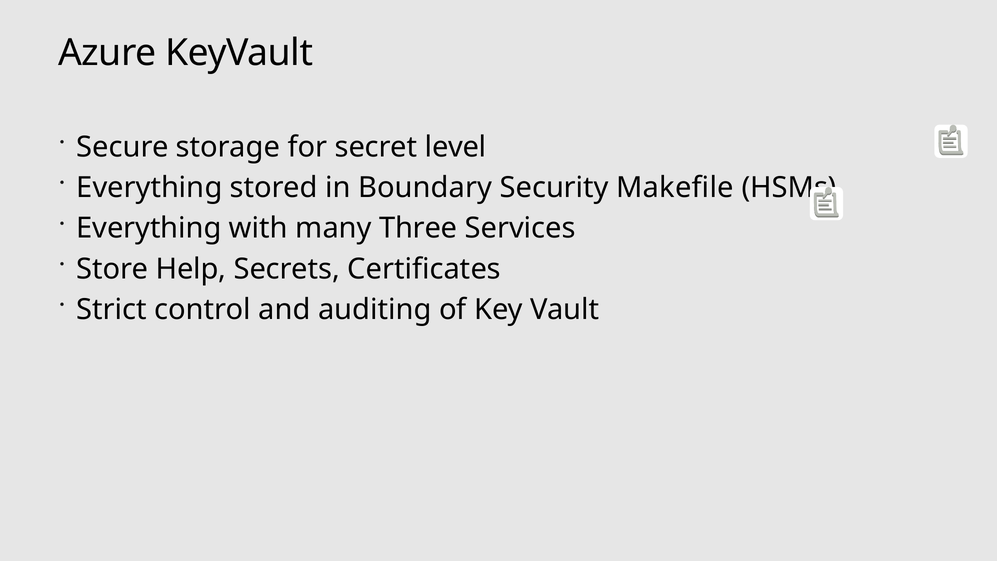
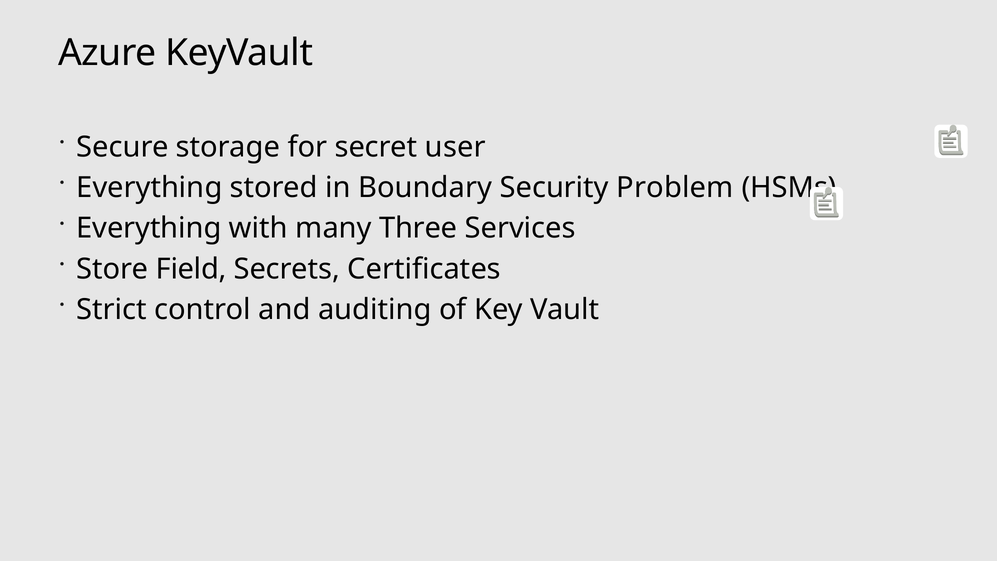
level: level -> user (455, 147)
Makefile: Makefile -> Problem (675, 188)
Help: Help -> Field (191, 269)
